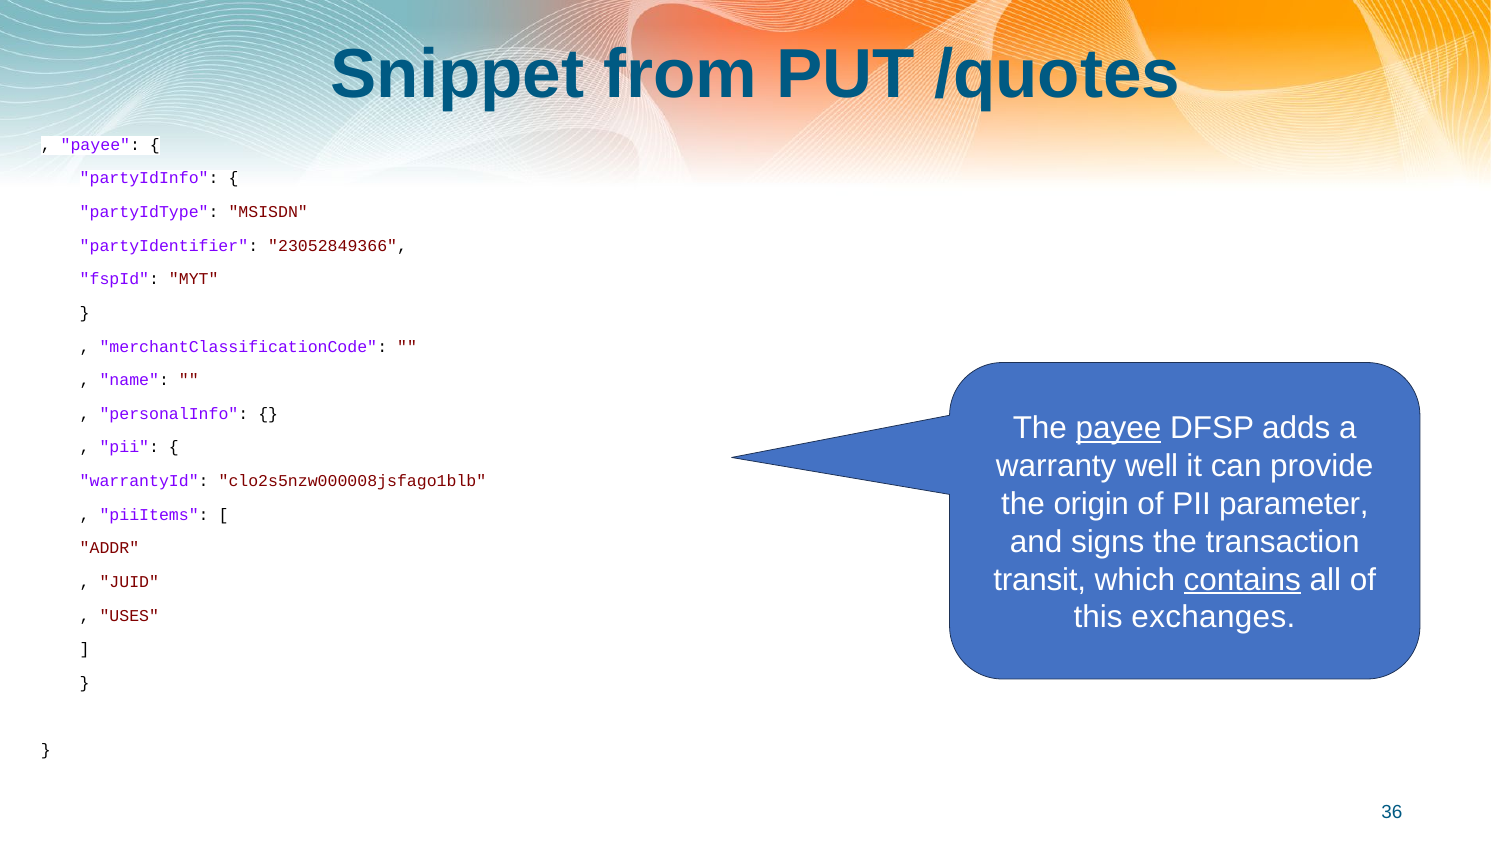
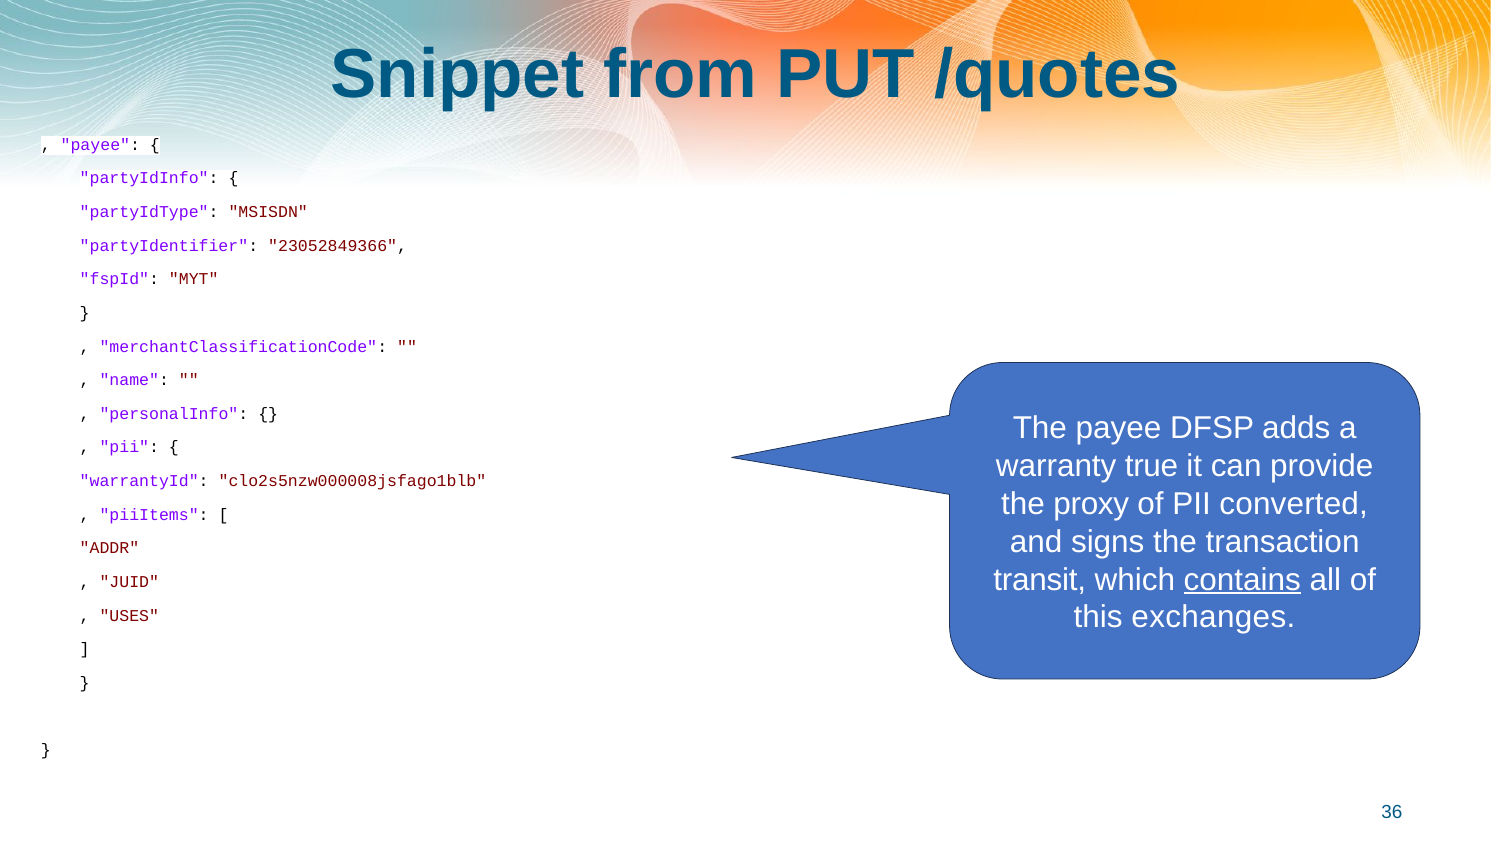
payee underline: present -> none (1119, 428)
well: well -> true (1152, 466)
origin: origin -> proxy (1091, 504)
parameter: parameter -> converted (1294, 504)
